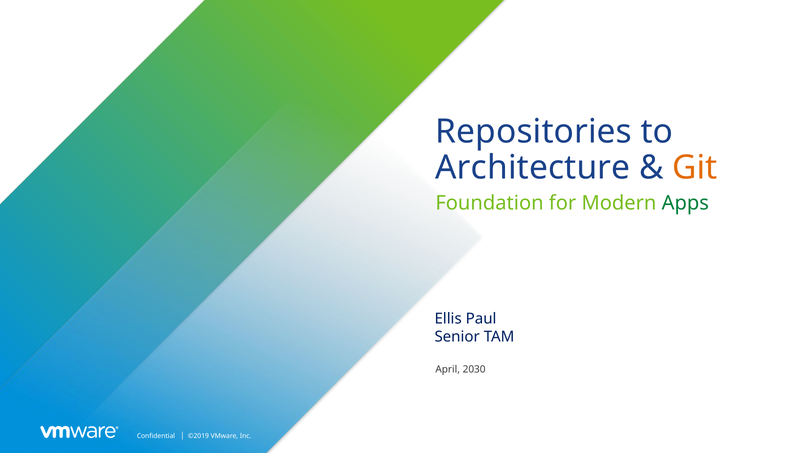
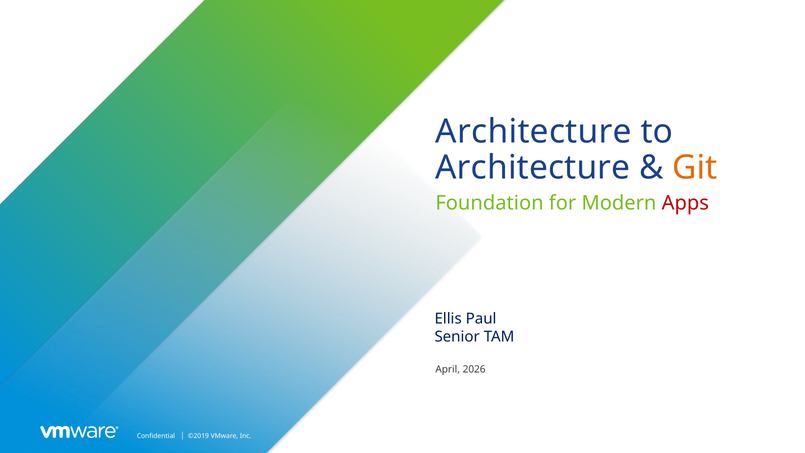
Repositories: Repositories -> Architecture (534, 131)
Apps colour: green -> red (685, 203)
2030: 2030 -> 2026 (474, 370)
